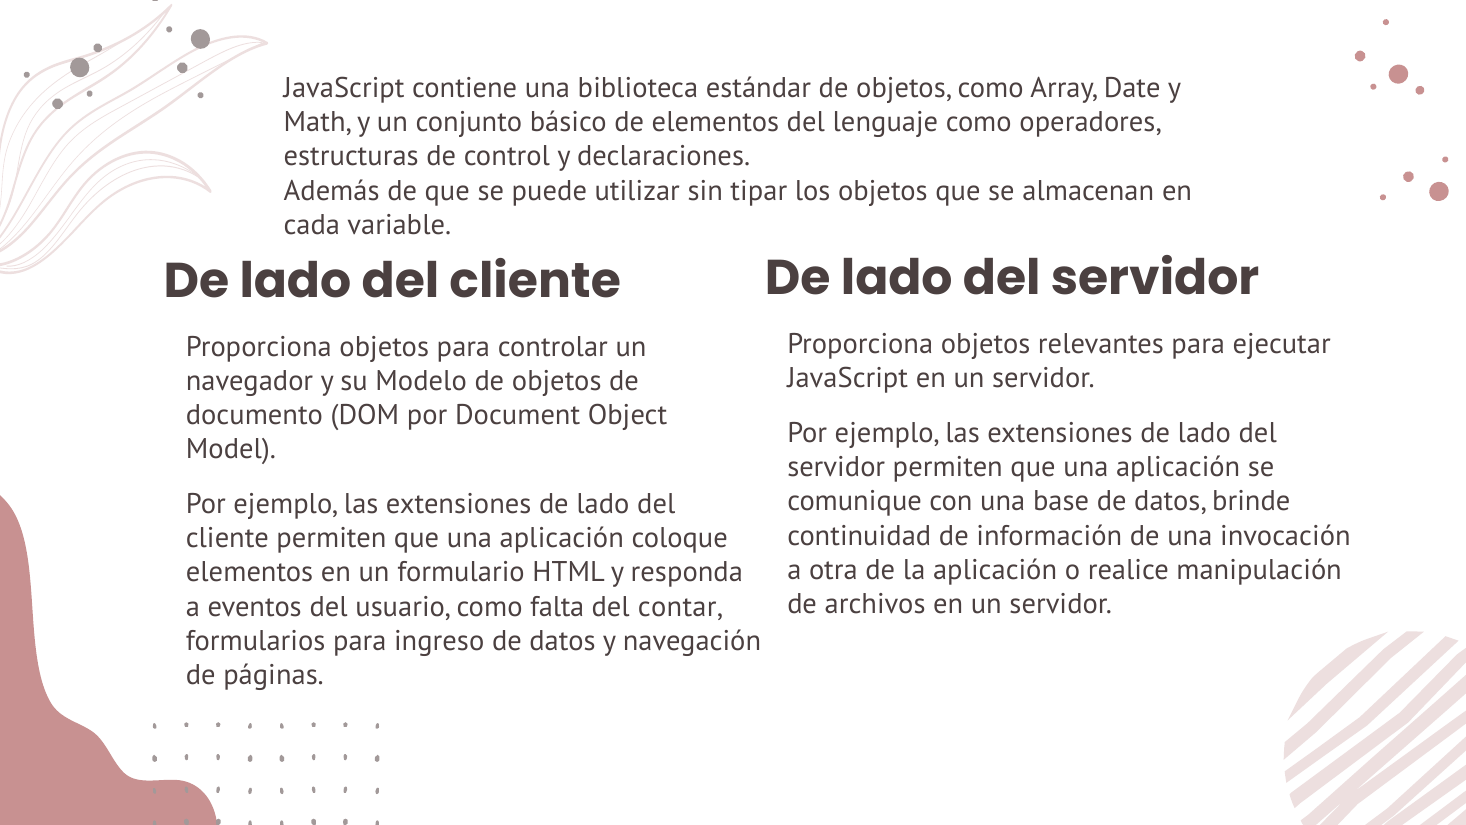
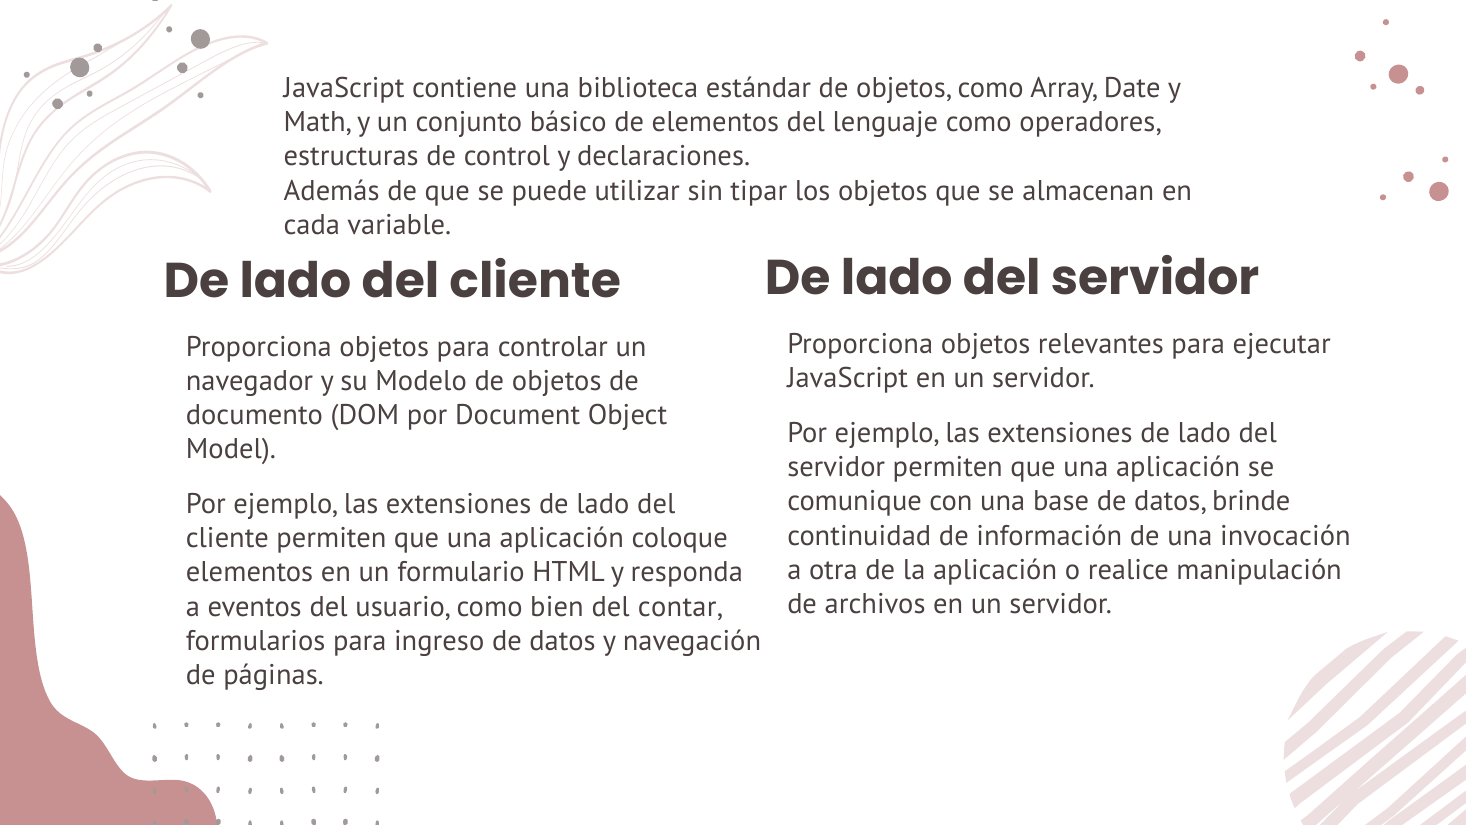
falta: falta -> bien (557, 606)
